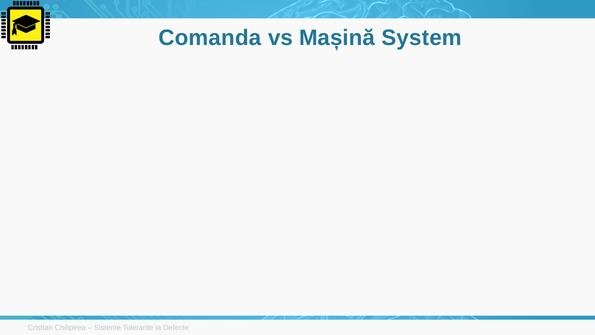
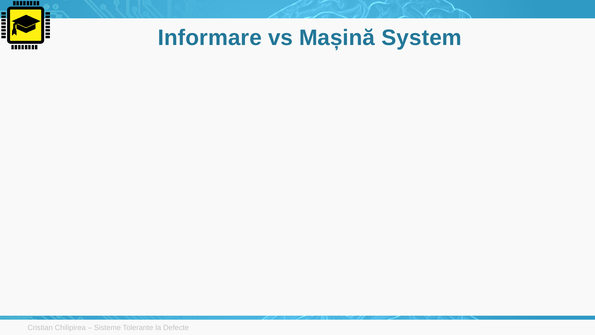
Comanda: Comanda -> Informare (210, 38)
